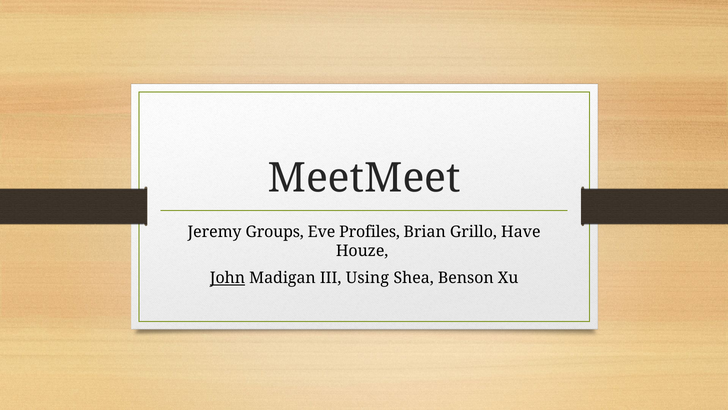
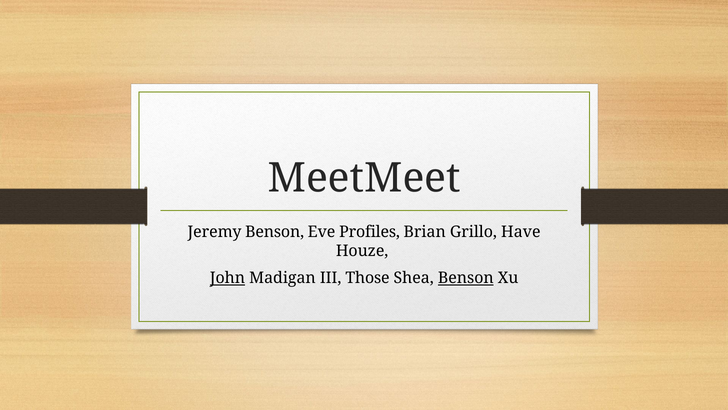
Jeremy Groups: Groups -> Benson (275, 232)
Using: Using -> Those (368, 278)
Benson underline: none -> present (466, 278)
